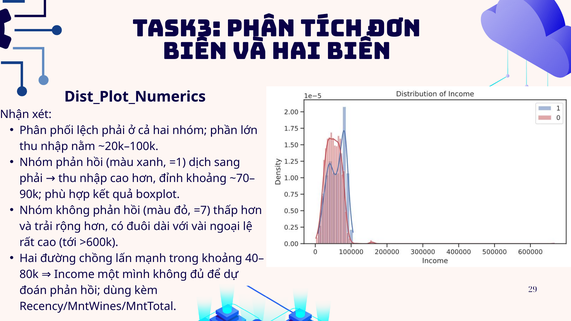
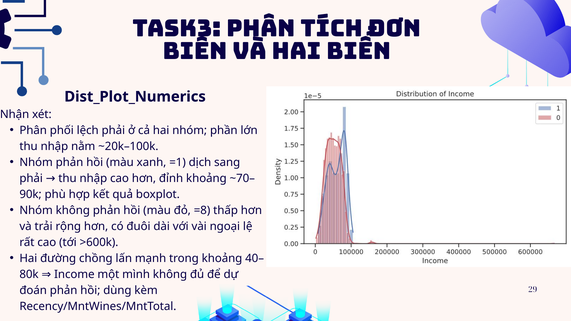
=7: =7 -> =8 (202, 211)
